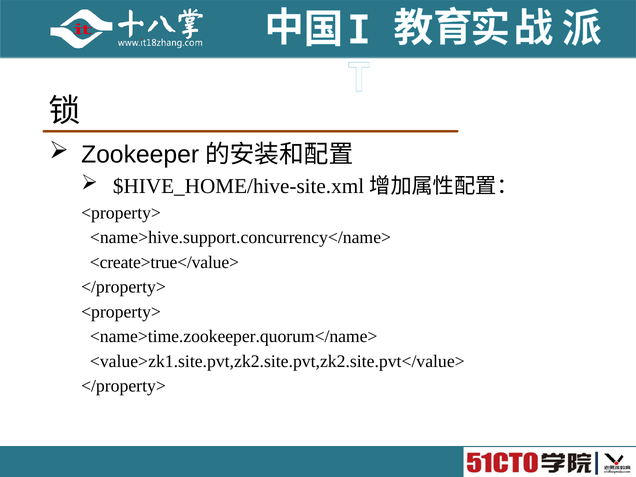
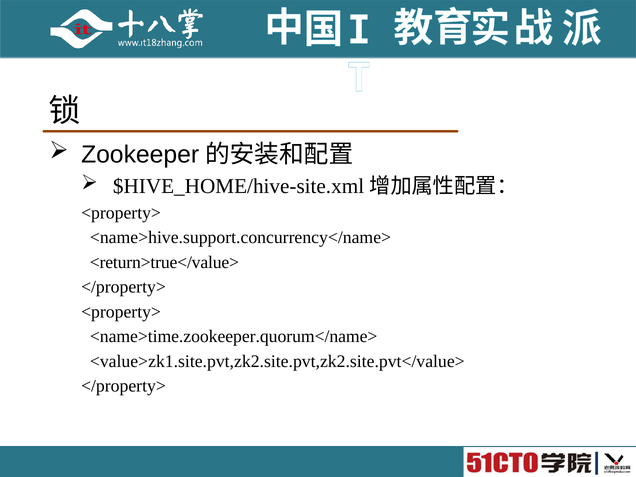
<create>true</value>: <create>true</value> -> <return>true</value> (164, 262)
